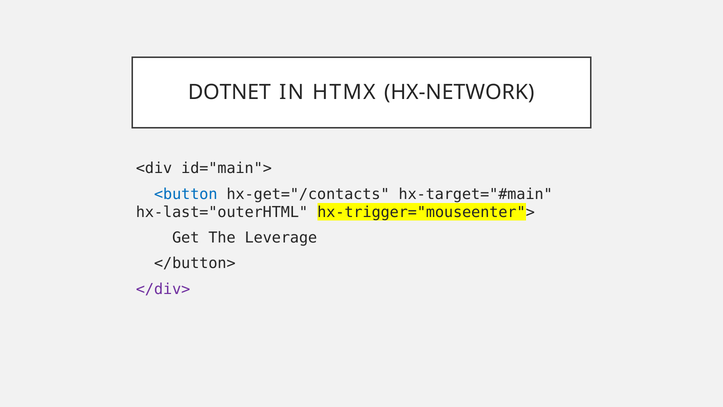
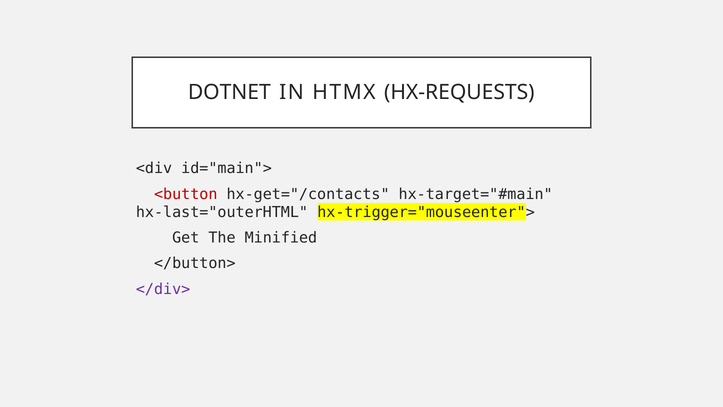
HX-NETWORK: HX-NETWORK -> HX-REQUESTS (459, 92)
<button colour: blue -> red (186, 194)
Leverage: Leverage -> Minified (281, 238)
